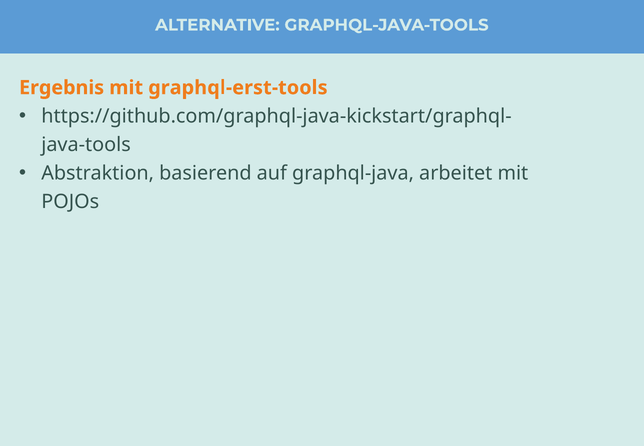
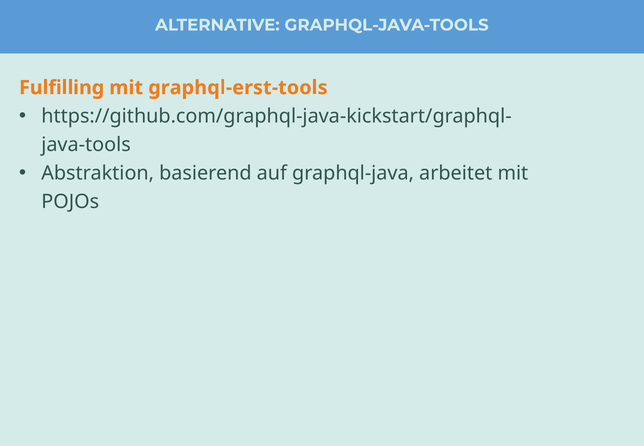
Ergebnis: Ergebnis -> Fulfilling (62, 88)
